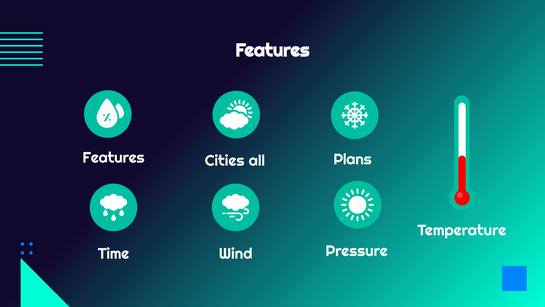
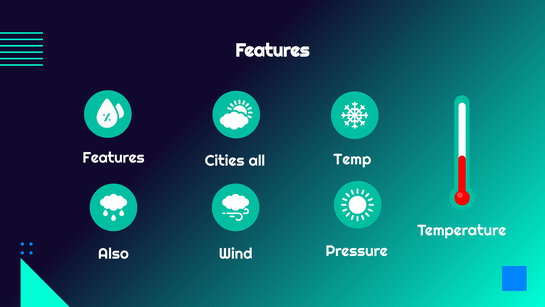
Plans: Plans -> Temp (352, 159)
Time: Time -> Also (113, 253)
